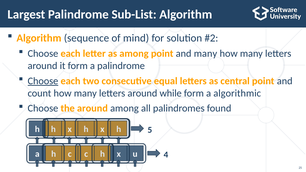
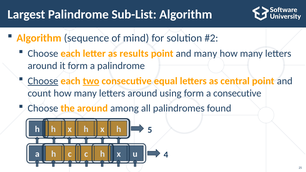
as among: among -> results (134, 54)
two underline: none -> present (91, 81)
while: while -> using (171, 93)
a algorithmic: algorithmic -> consecutive (237, 93)
